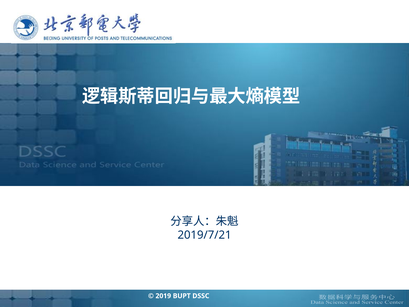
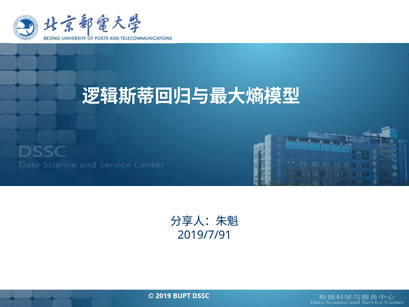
2019/7/21: 2019/7/21 -> 2019/7/91 (205, 235)
